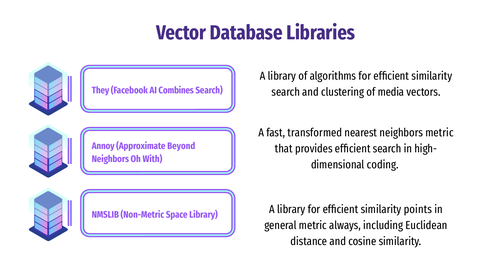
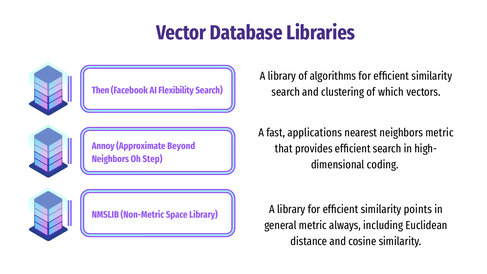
They: They -> Then (101, 90)
Combines: Combines -> Flexibility (176, 90)
media: media -> which (391, 92)
transformed: transformed -> applications (315, 133)
With: With -> Step (152, 159)
